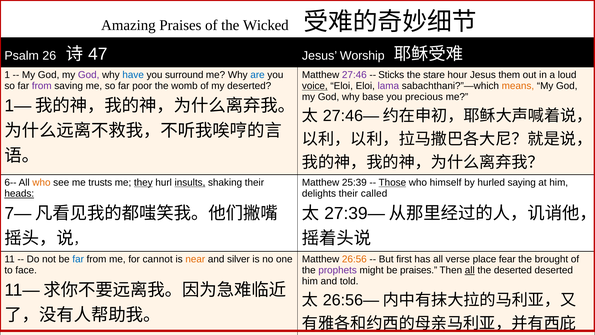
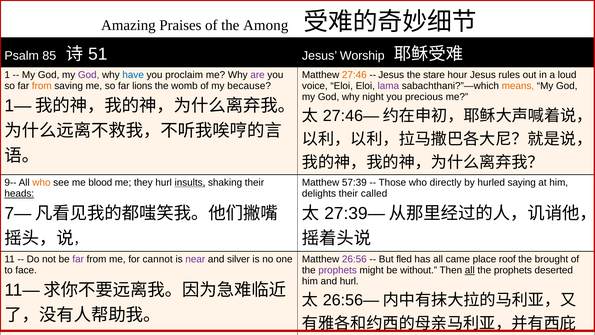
Wicked: Wicked -> Among (266, 25)
26: 26 -> 85 (49, 56)
47: 47 -> 51 (98, 54)
surround: surround -> proclaim (184, 75)
are colour: blue -> purple (257, 75)
27:46 colour: purple -> orange (354, 75)
Sticks: Sticks -> Jesus (391, 75)
them: them -> rules (509, 75)
from colour: purple -> orange (42, 86)
poor: poor -> lions (142, 86)
my deserted: deserted -> because (249, 86)
voice underline: present -> none (315, 86)
base: base -> night (373, 97)
6--: 6-- -> 9-- (11, 182)
trusts: trusts -> blood (100, 182)
they underline: present -> none (143, 182)
25:39: 25:39 -> 57:39 (354, 182)
Those underline: present -> none (392, 182)
himself: himself -> directly (446, 182)
far colour: blue -> purple (78, 259)
near colour: orange -> purple (195, 259)
26:56 colour: orange -> purple (354, 259)
first: first -> fled (404, 259)
verse: verse -> came (458, 259)
fear: fear -> roof (507, 259)
be praises: praises -> without (419, 270)
deserted: deserted -> prophets (513, 270)
and told: told -> hurl (349, 281)
